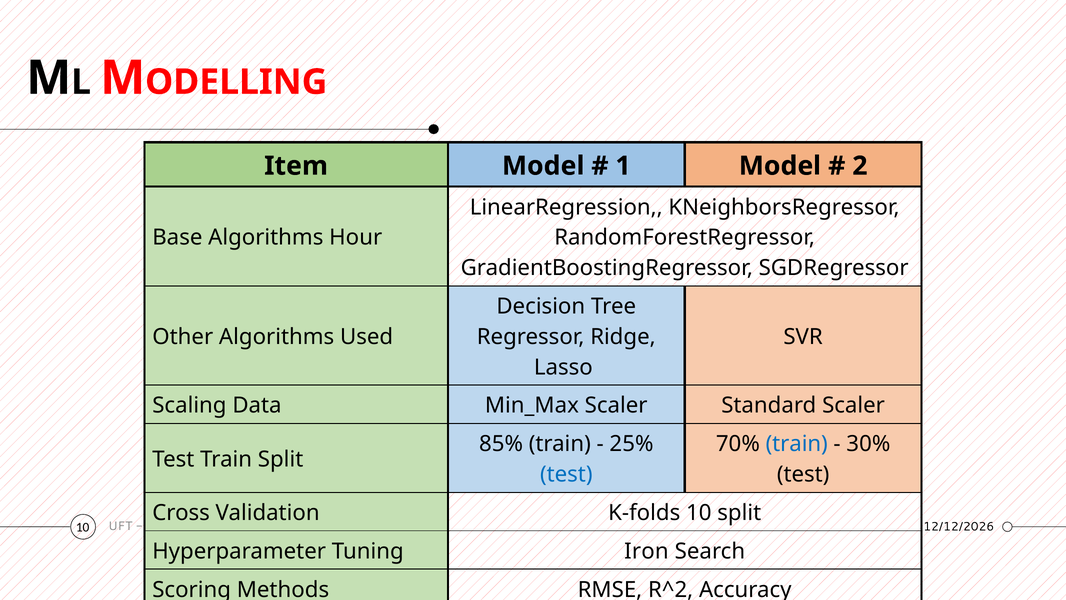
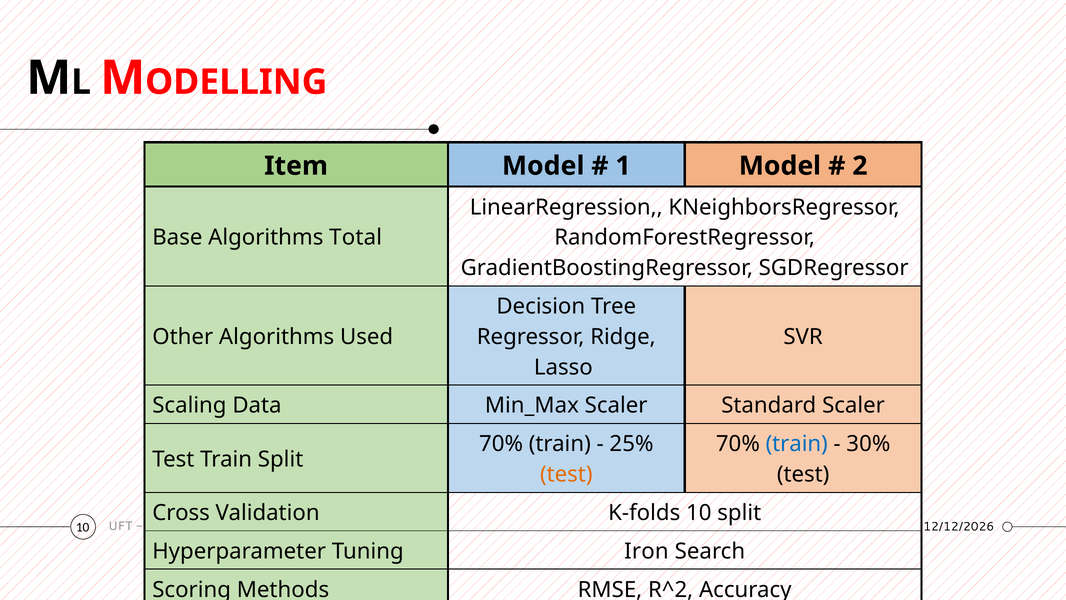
Hour: Hour -> Total (356, 237)
85%: 85% -> 70% (501, 444)
test colour: blue -> orange (566, 474)
